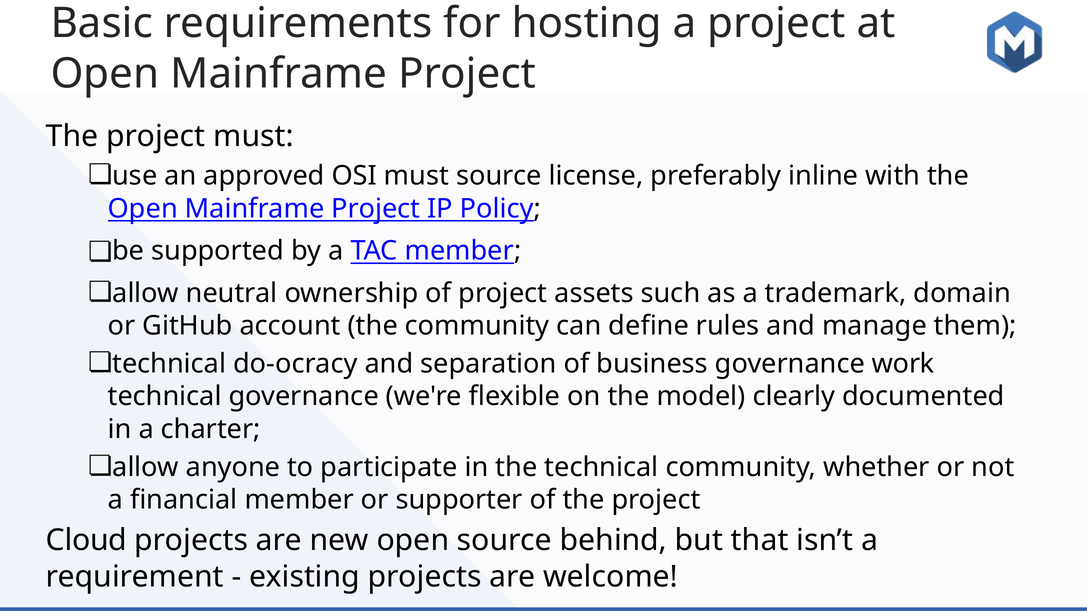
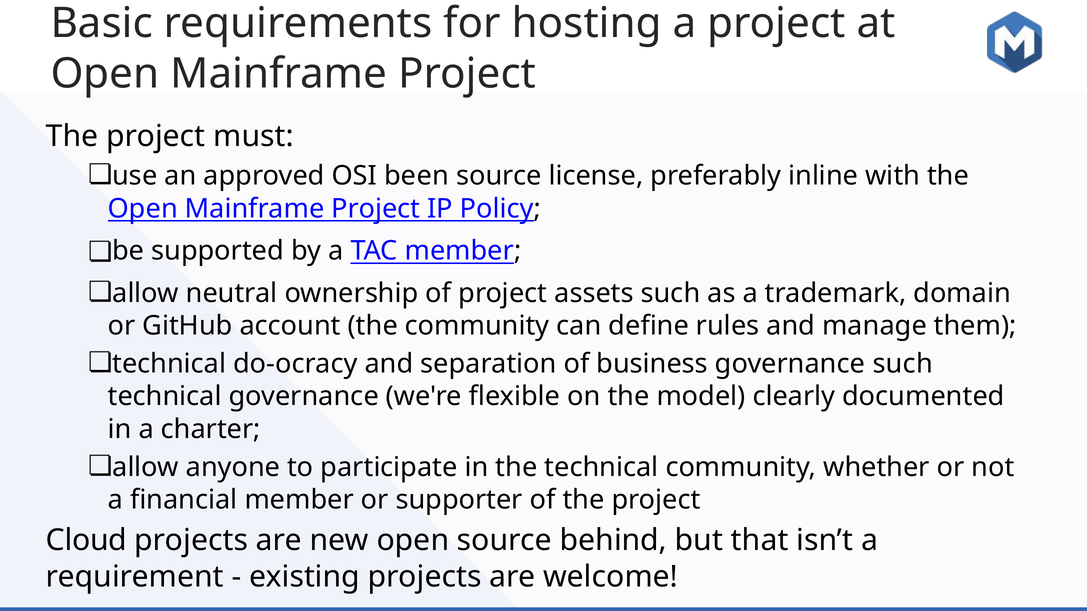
OSI must: must -> been (416, 176)
governance work: work -> such (903, 364)
